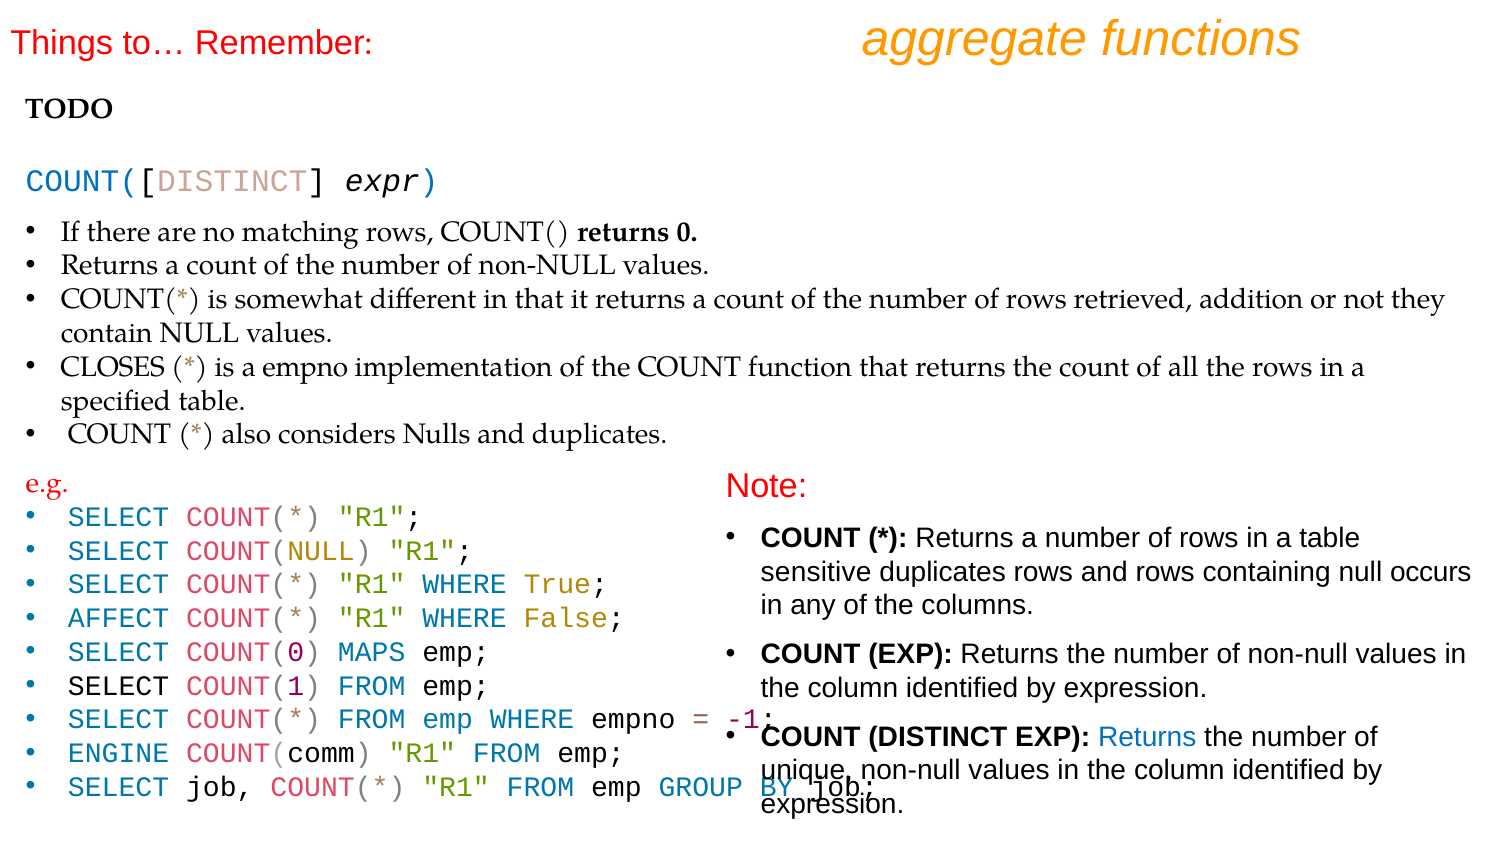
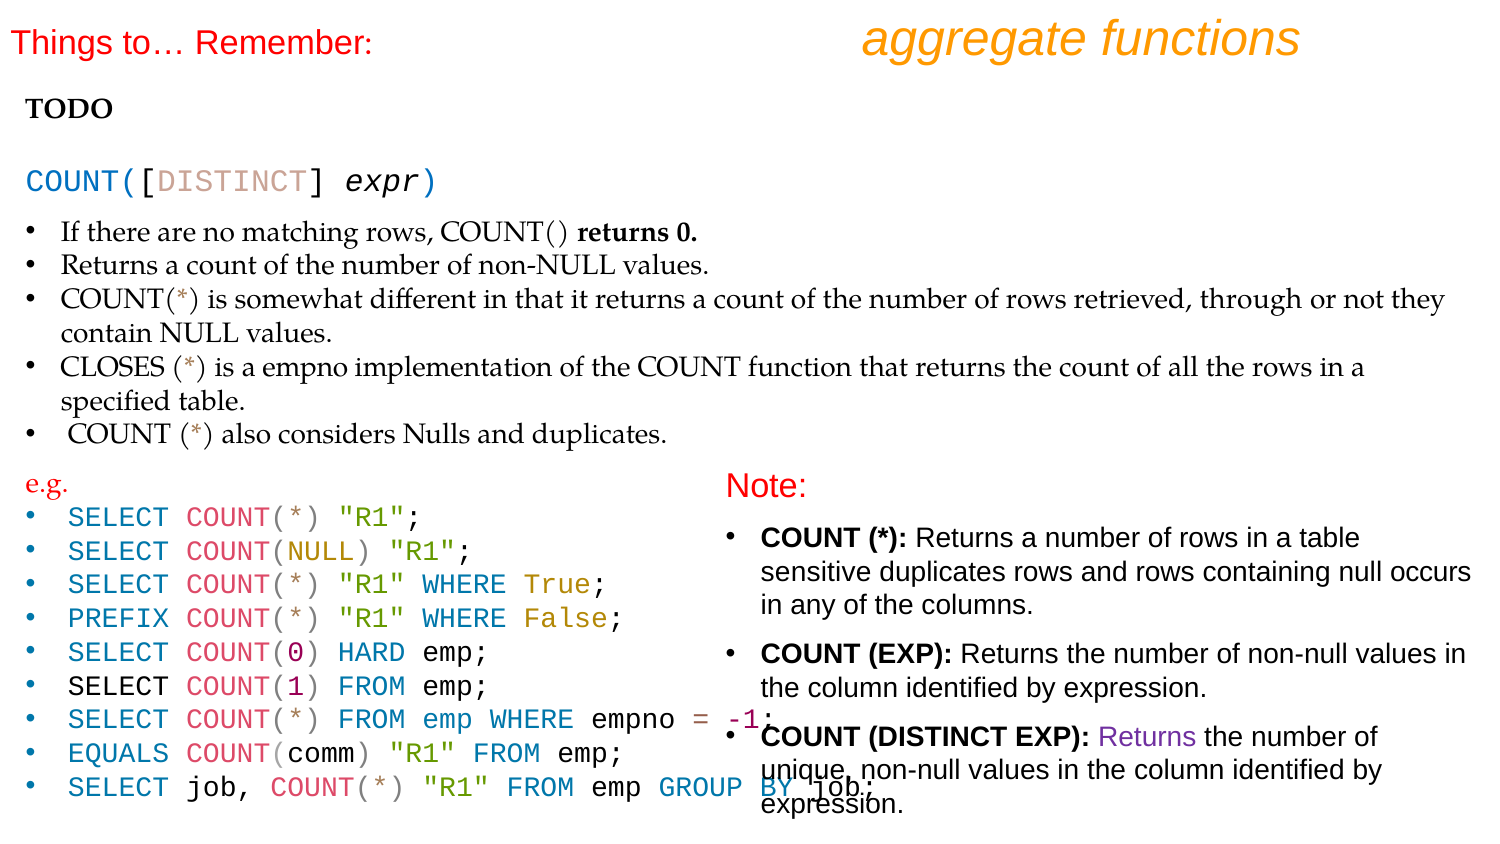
addition: addition -> through (1251, 299)
AFFECT: AFFECT -> PREFIX (119, 618)
MAPS: MAPS -> HARD (372, 652)
Returns colour: blue -> purple (1147, 737)
ENGINE: ENGINE -> EQUALS (119, 753)
